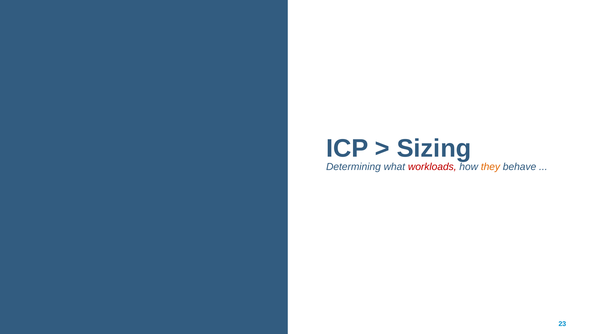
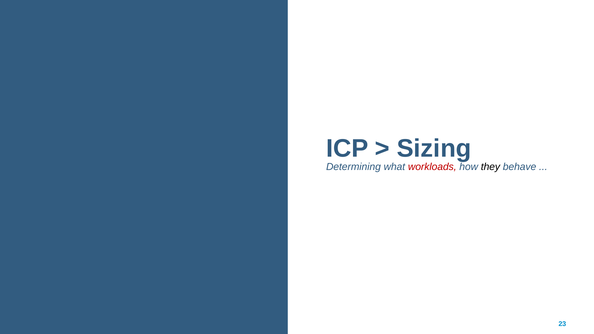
they colour: orange -> black (490, 167)
